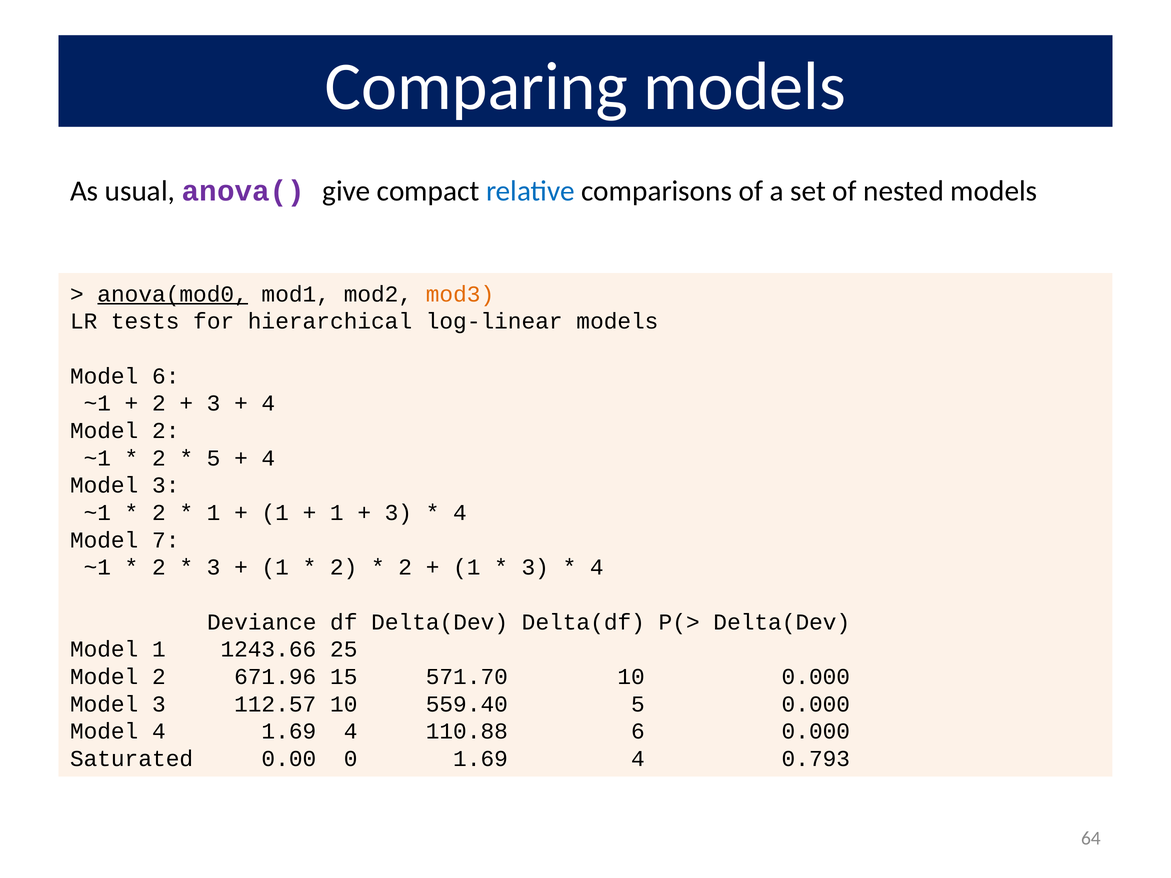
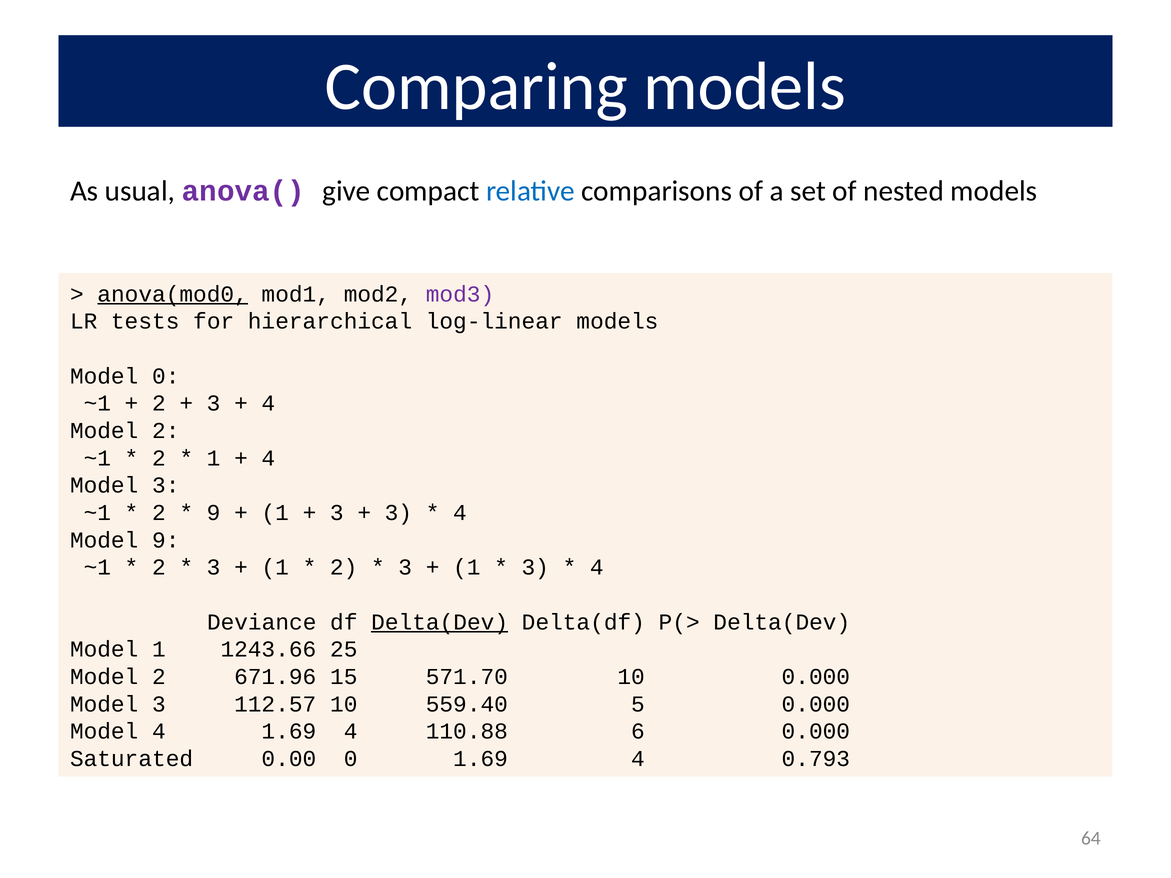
mod3 colour: orange -> purple (460, 294)
Model 6: 6 -> 0 (166, 376)
5: 5 -> 1 (214, 458)
1: 1 -> 9 (214, 513)
1: 1 -> 3 (337, 513)
Model 7: 7 -> 9 (166, 540)
2: 2 -> 3 (405, 568)
Delta(Dev underline: none -> present (440, 622)
